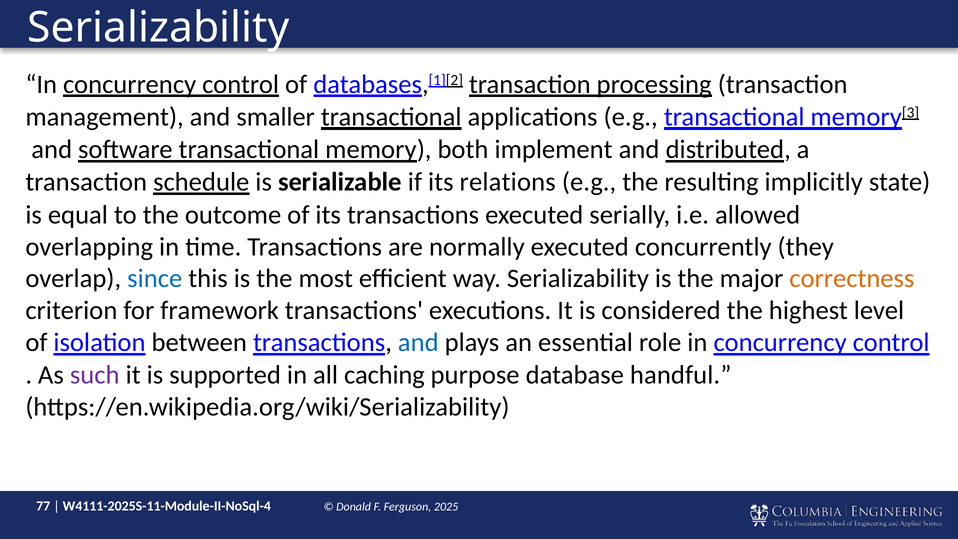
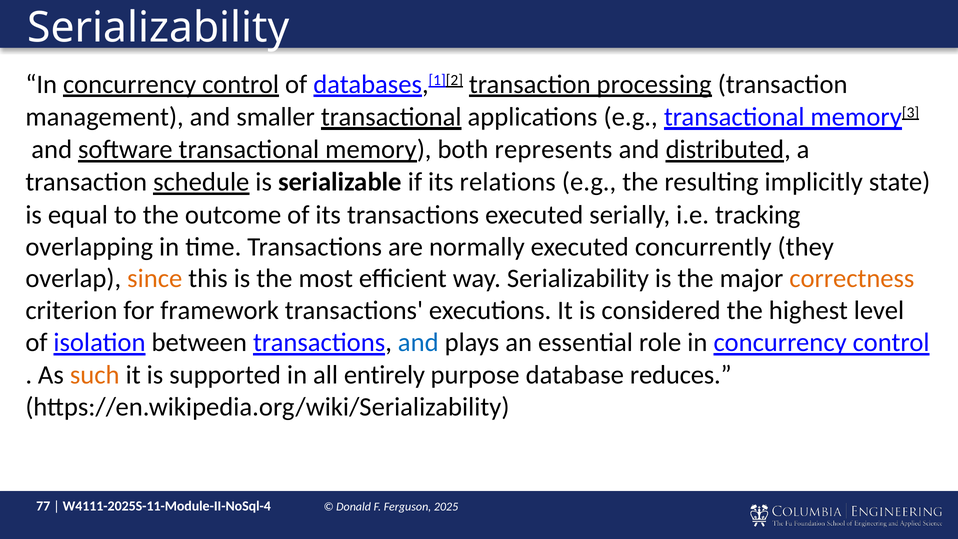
implement: implement -> represents (553, 150)
allowed: allowed -> tracking (758, 215)
since colour: blue -> orange (155, 279)
such colour: purple -> orange (95, 375)
caching: caching -> entirely (384, 375)
handful: handful -> reduces (681, 375)
